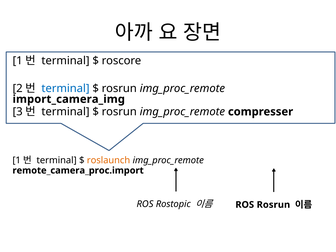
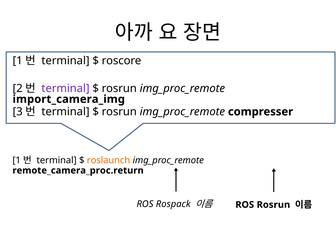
terminal colour: blue -> purple (66, 88)
remote_camera_proc.import: remote_camera_proc.import -> remote_camera_proc.return (78, 170)
Rostopic: Rostopic -> Rospack (173, 204)
